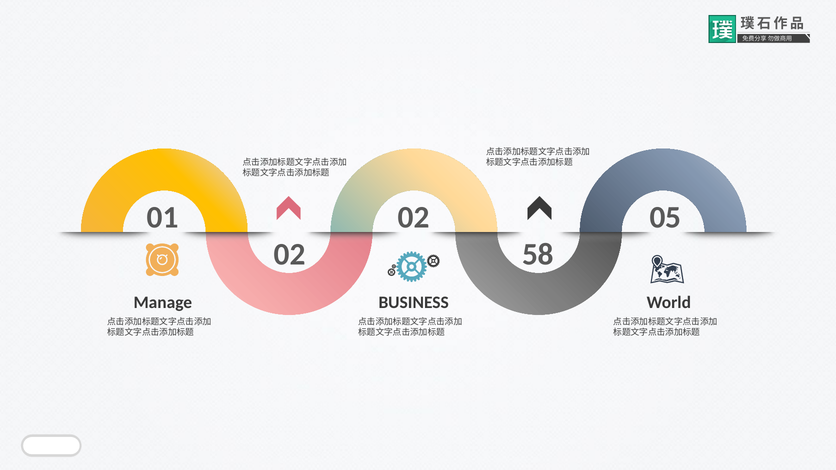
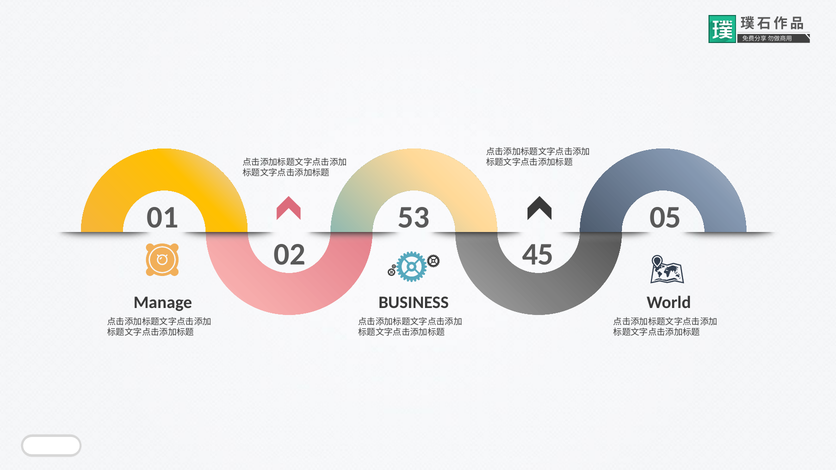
01 02: 02 -> 53 (414, 217)
58: 58 -> 45 (538, 254)
